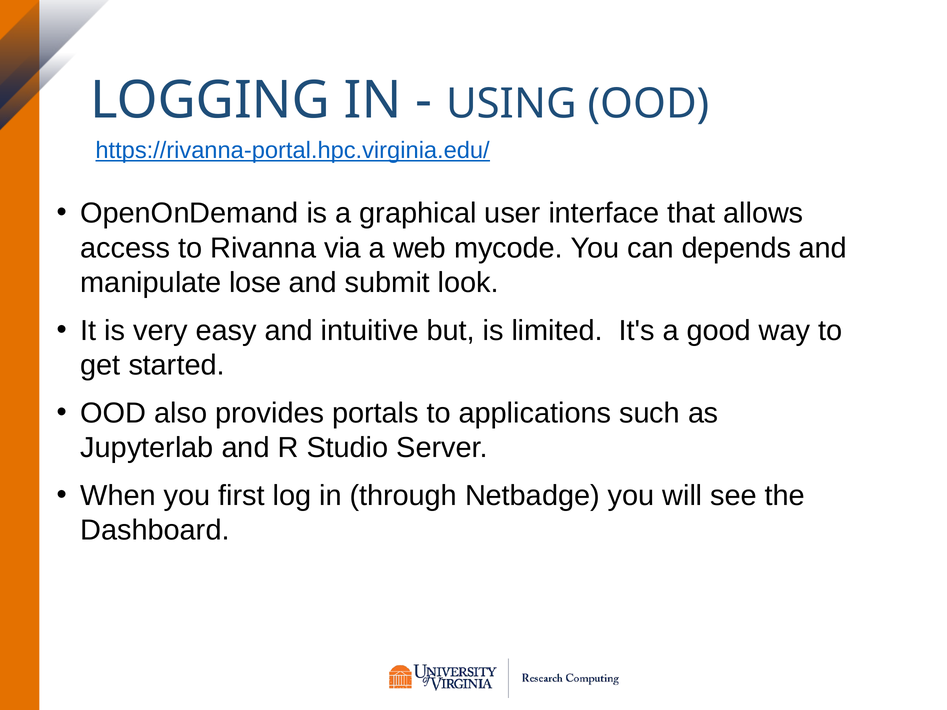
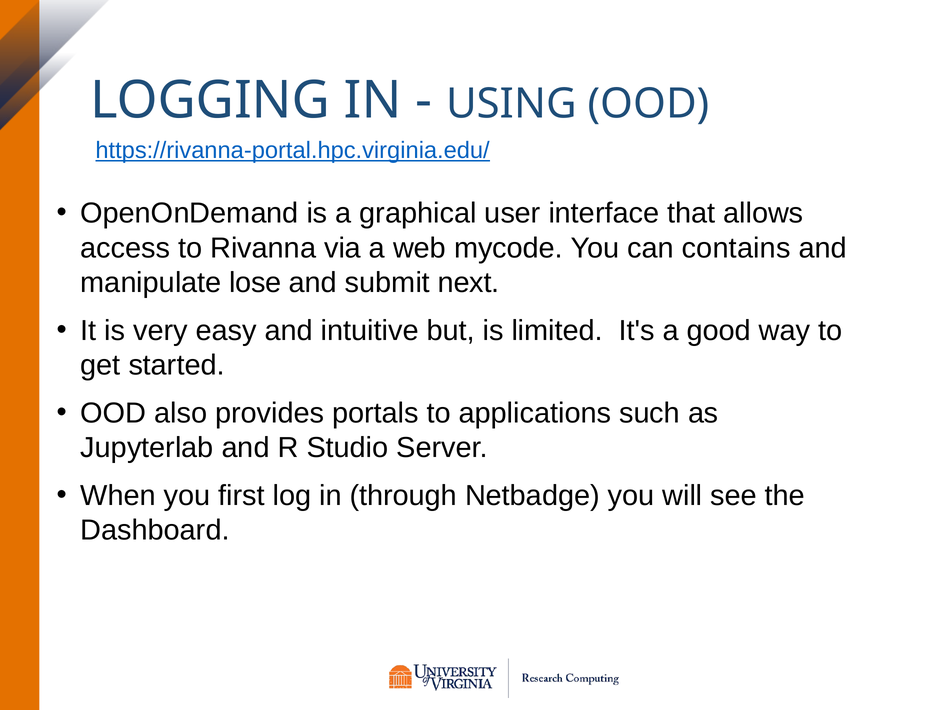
depends: depends -> contains (736, 248)
look: look -> next (469, 283)
